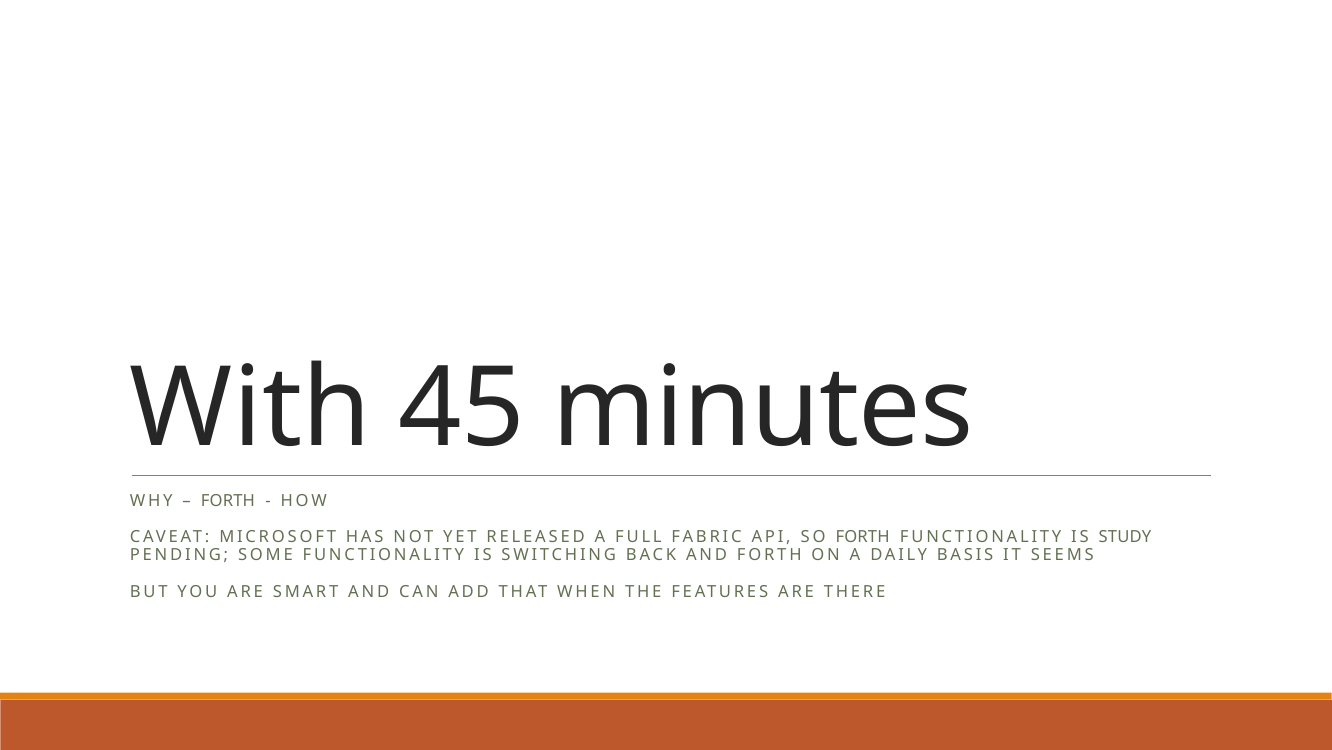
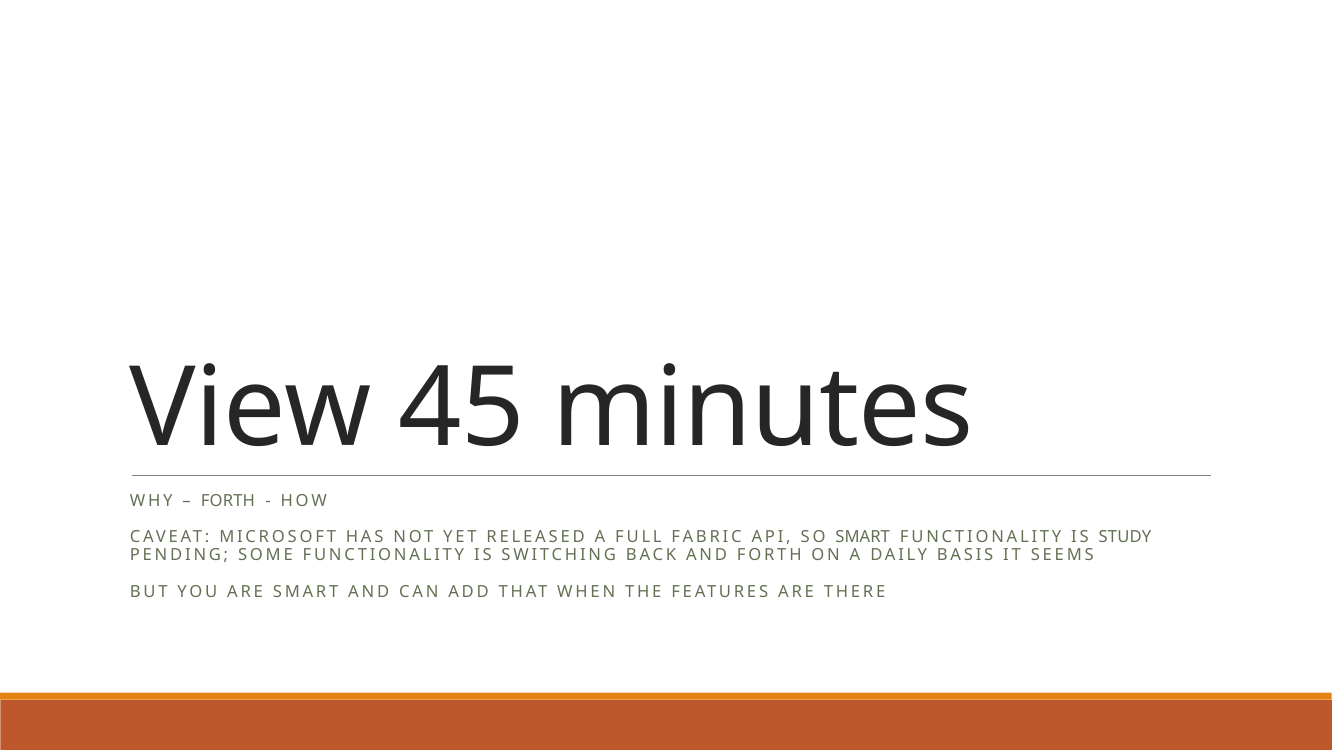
With: With -> View (251, 408)
SO FORTH: FORTH -> SMART (863, 536)
